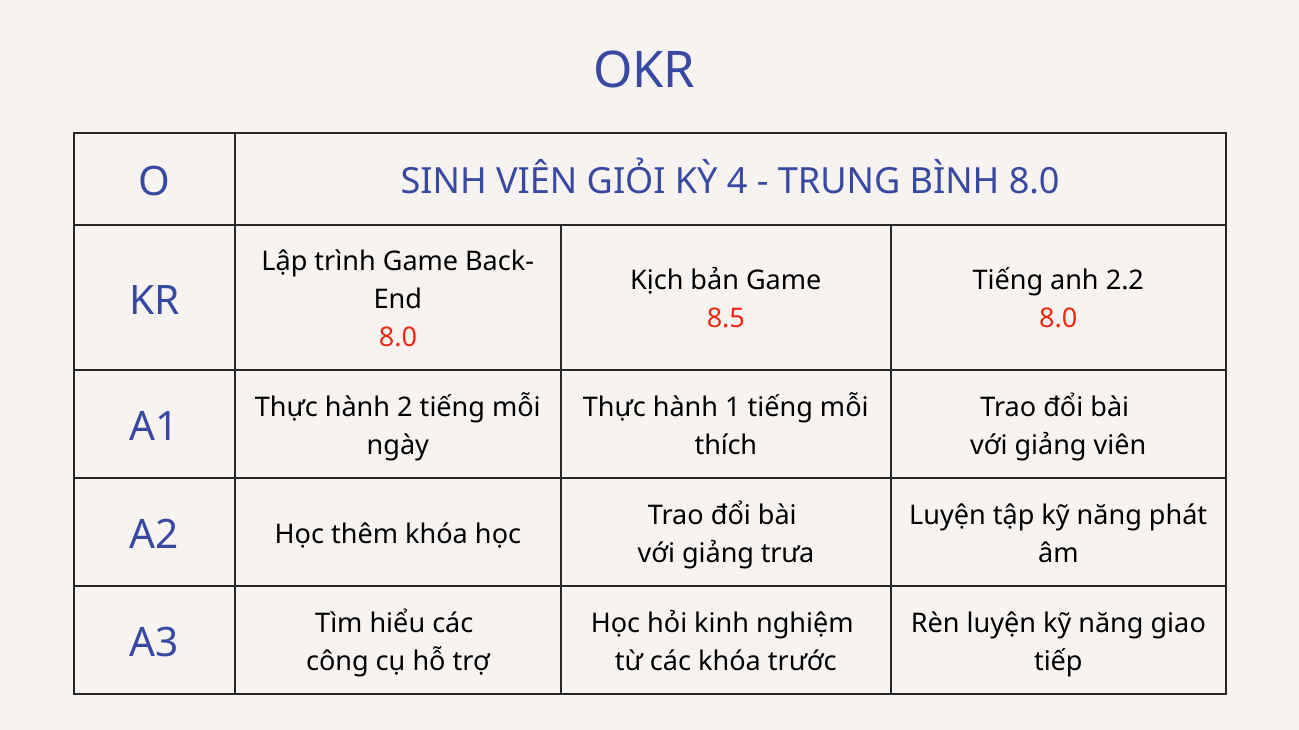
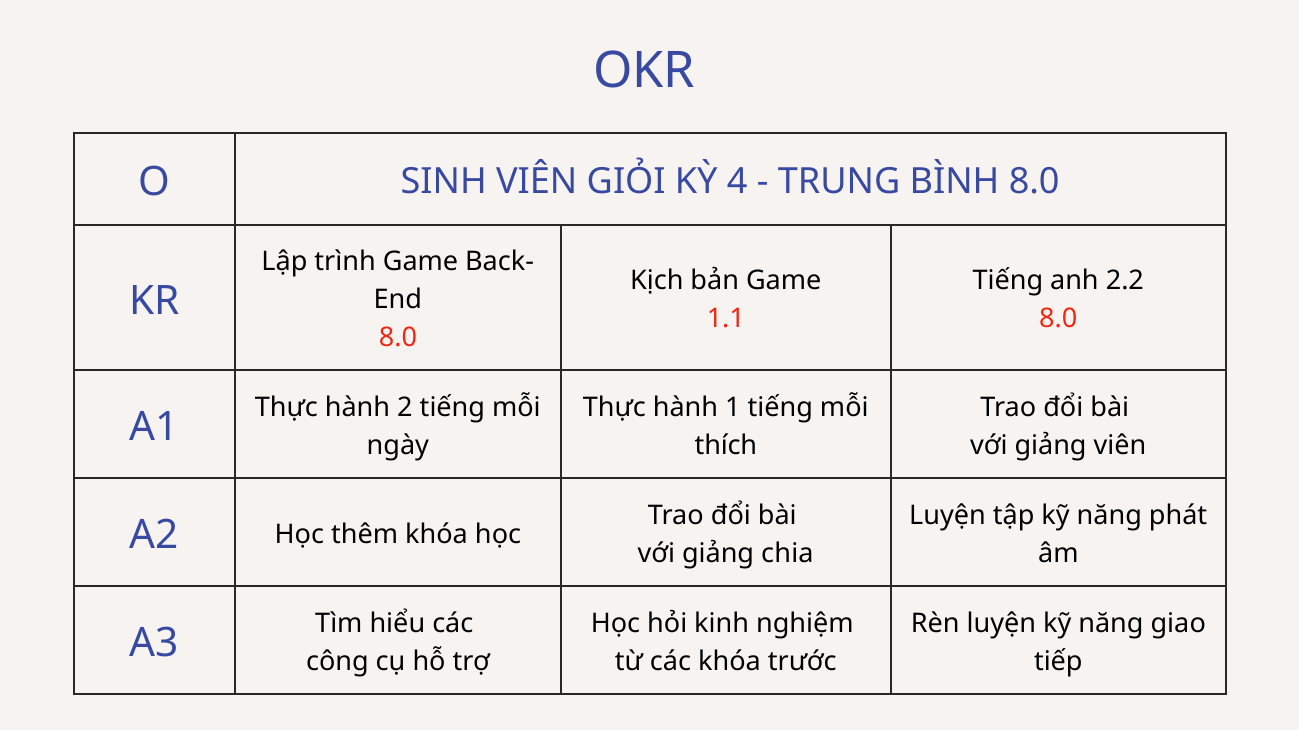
8.5: 8.5 -> 1.1 (726, 319)
trưa: trưa -> chia (787, 554)
